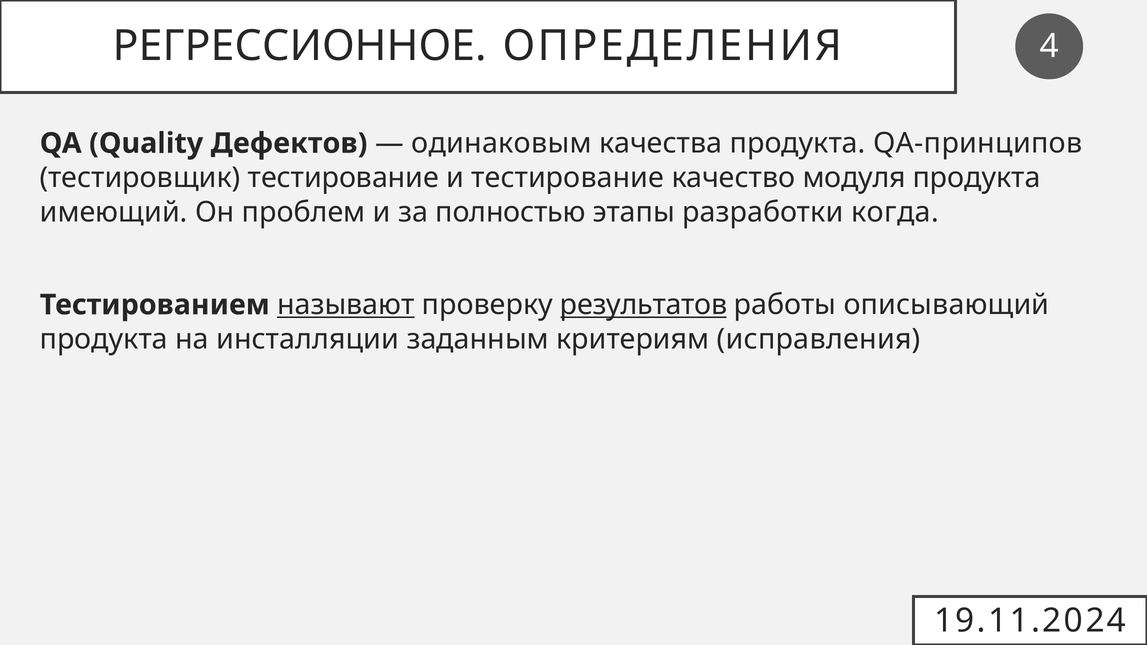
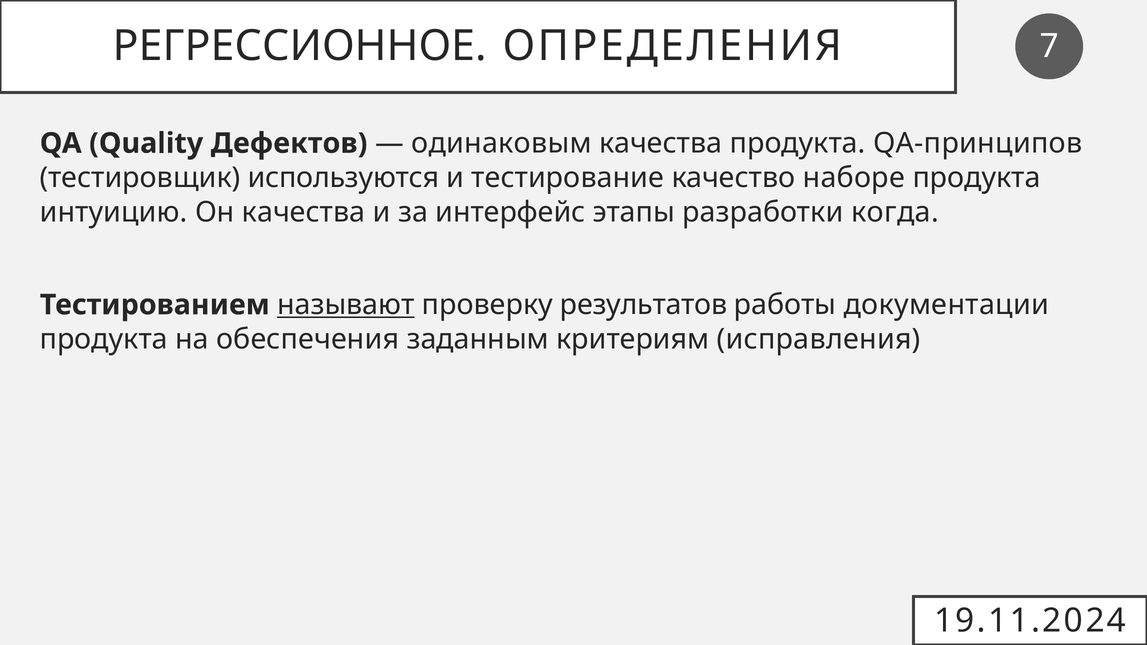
4: 4 -> 7 (1049, 46)
тестировщик тестирование: тестирование -> используются (343, 178)
модуля: модуля -> наборе (854, 178)
имеющий: имеющий -> интуицию (114, 212)
Он проблем: проблем -> качества (304, 212)
полностью: полностью -> интерфейс (510, 212)
результатов underline: present -> none (644, 305)
описывающий: описывающий -> документации (946, 305)
инсталляции: инсталляции -> обеспечения (308, 339)
